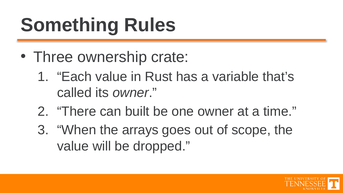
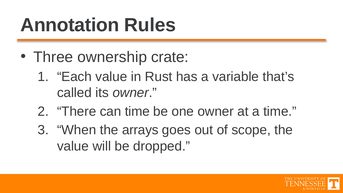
Something: Something -> Annotation (70, 25)
can built: built -> time (137, 111)
